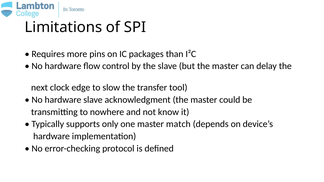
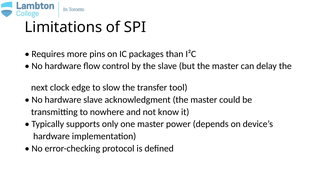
match: match -> power (178, 124)
